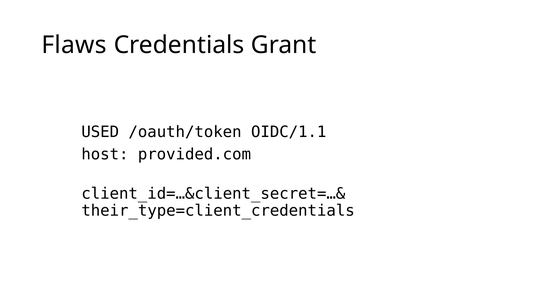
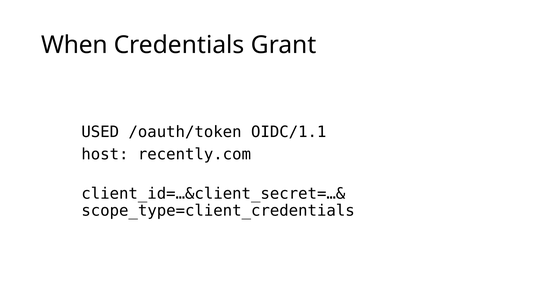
Flaws: Flaws -> When (74, 45)
provided.com: provided.com -> recently.com (194, 155)
their_type=client_credentials: their_type=client_credentials -> scope_type=client_credentials (218, 211)
